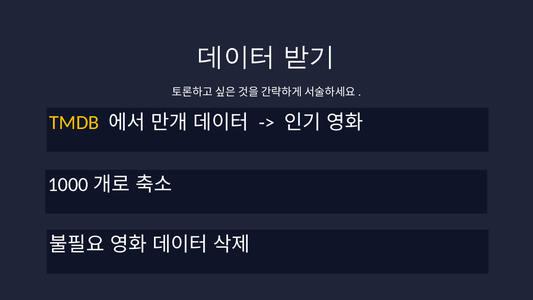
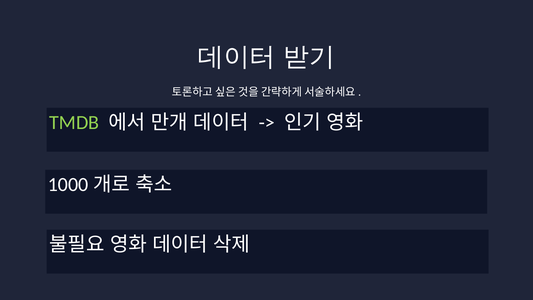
TMDB colour: yellow -> light green (74, 122)
